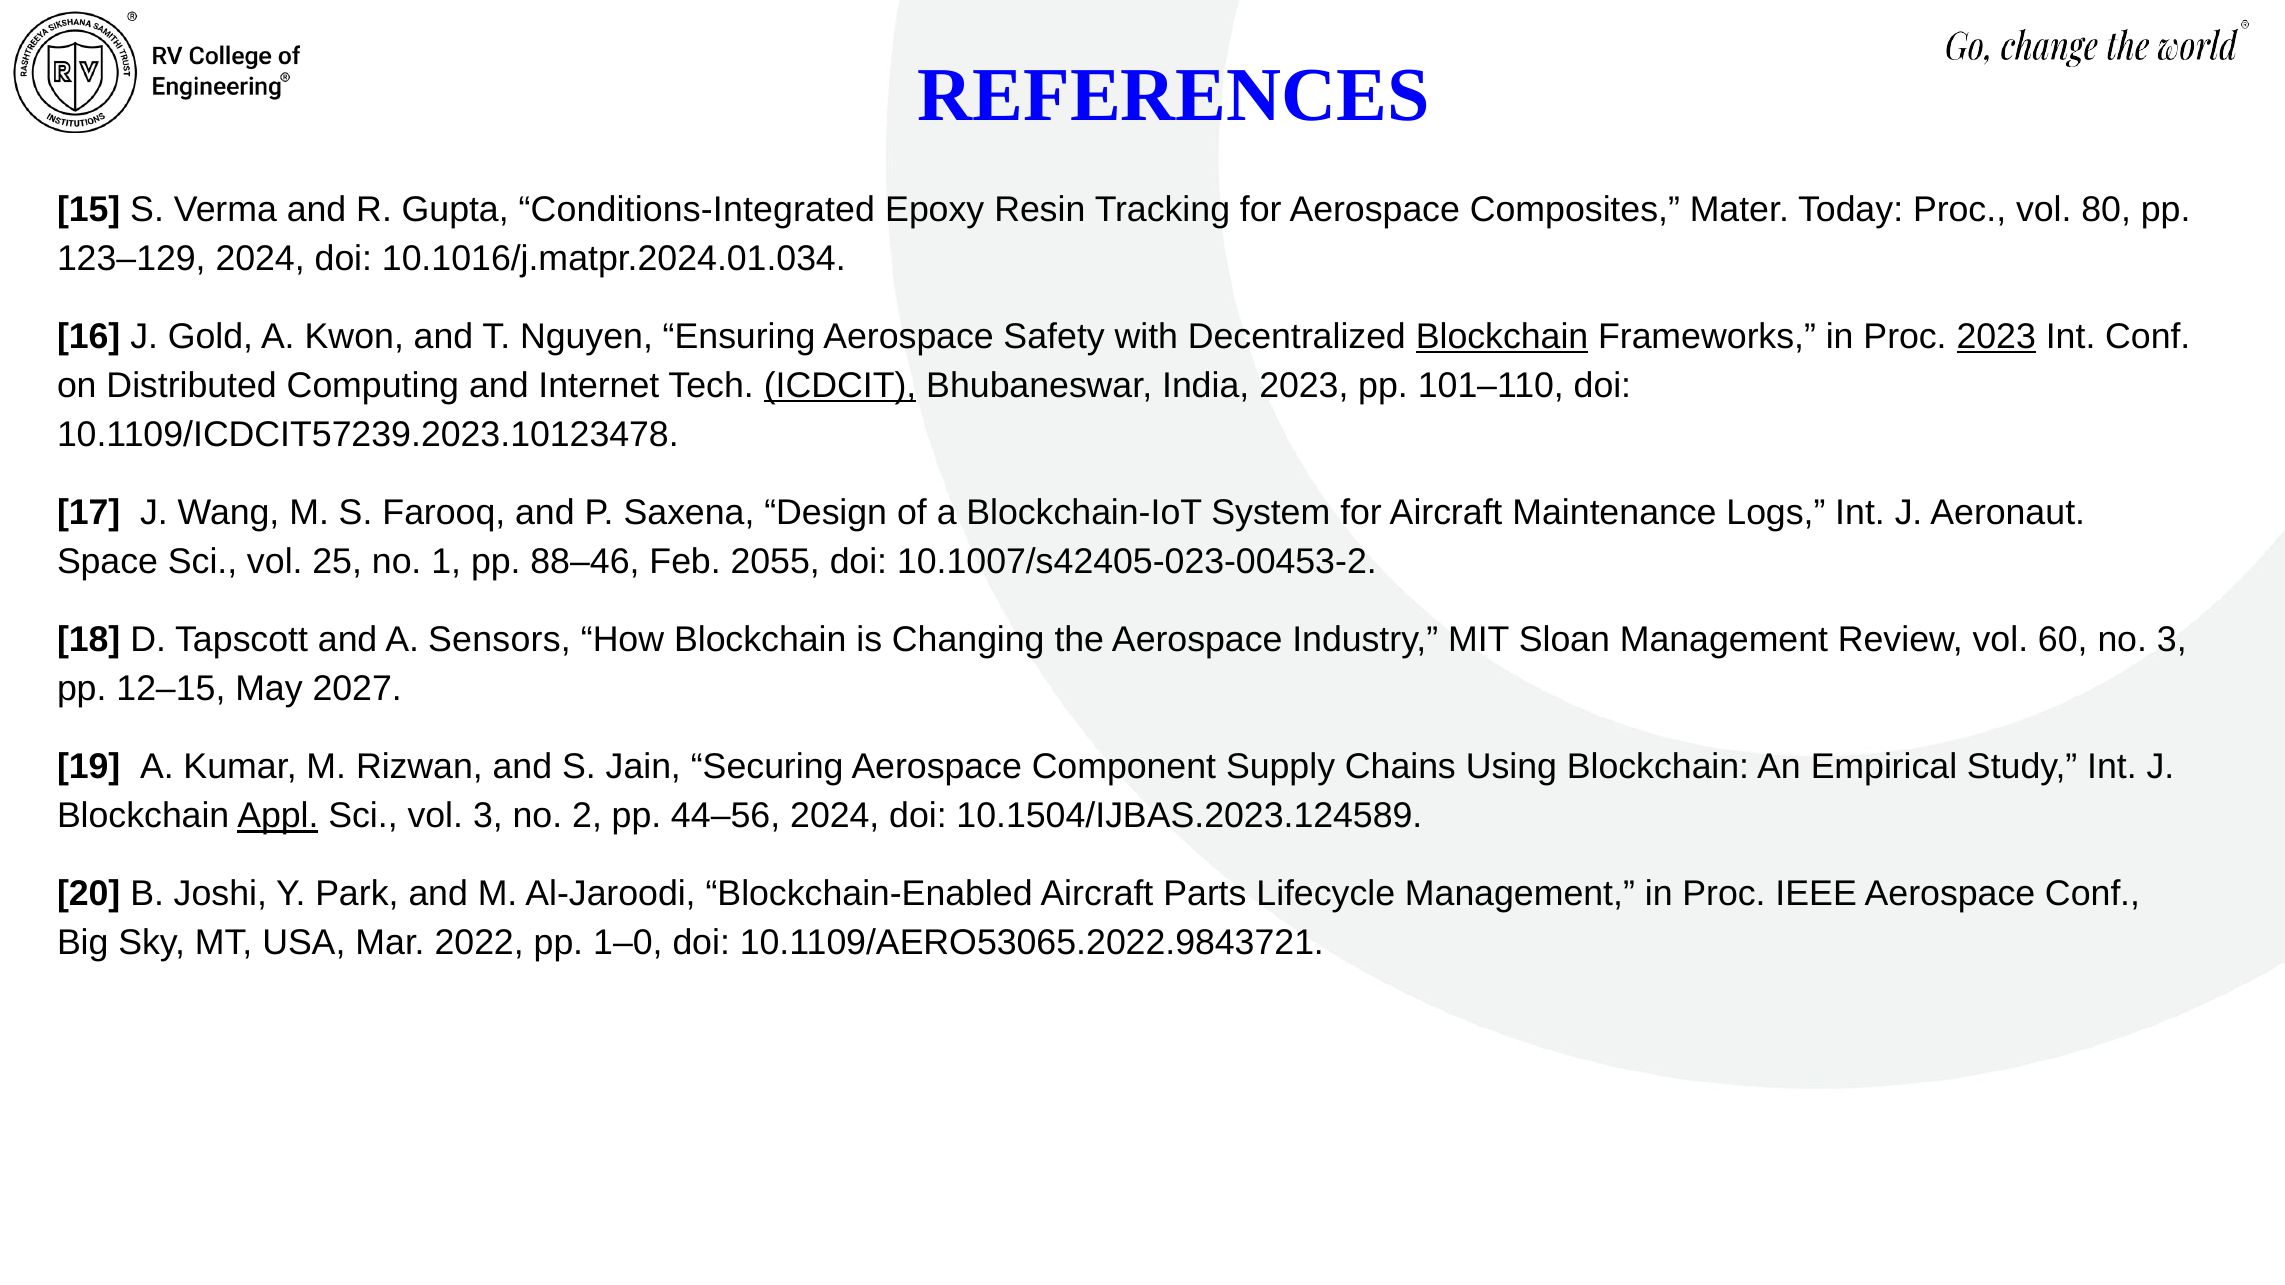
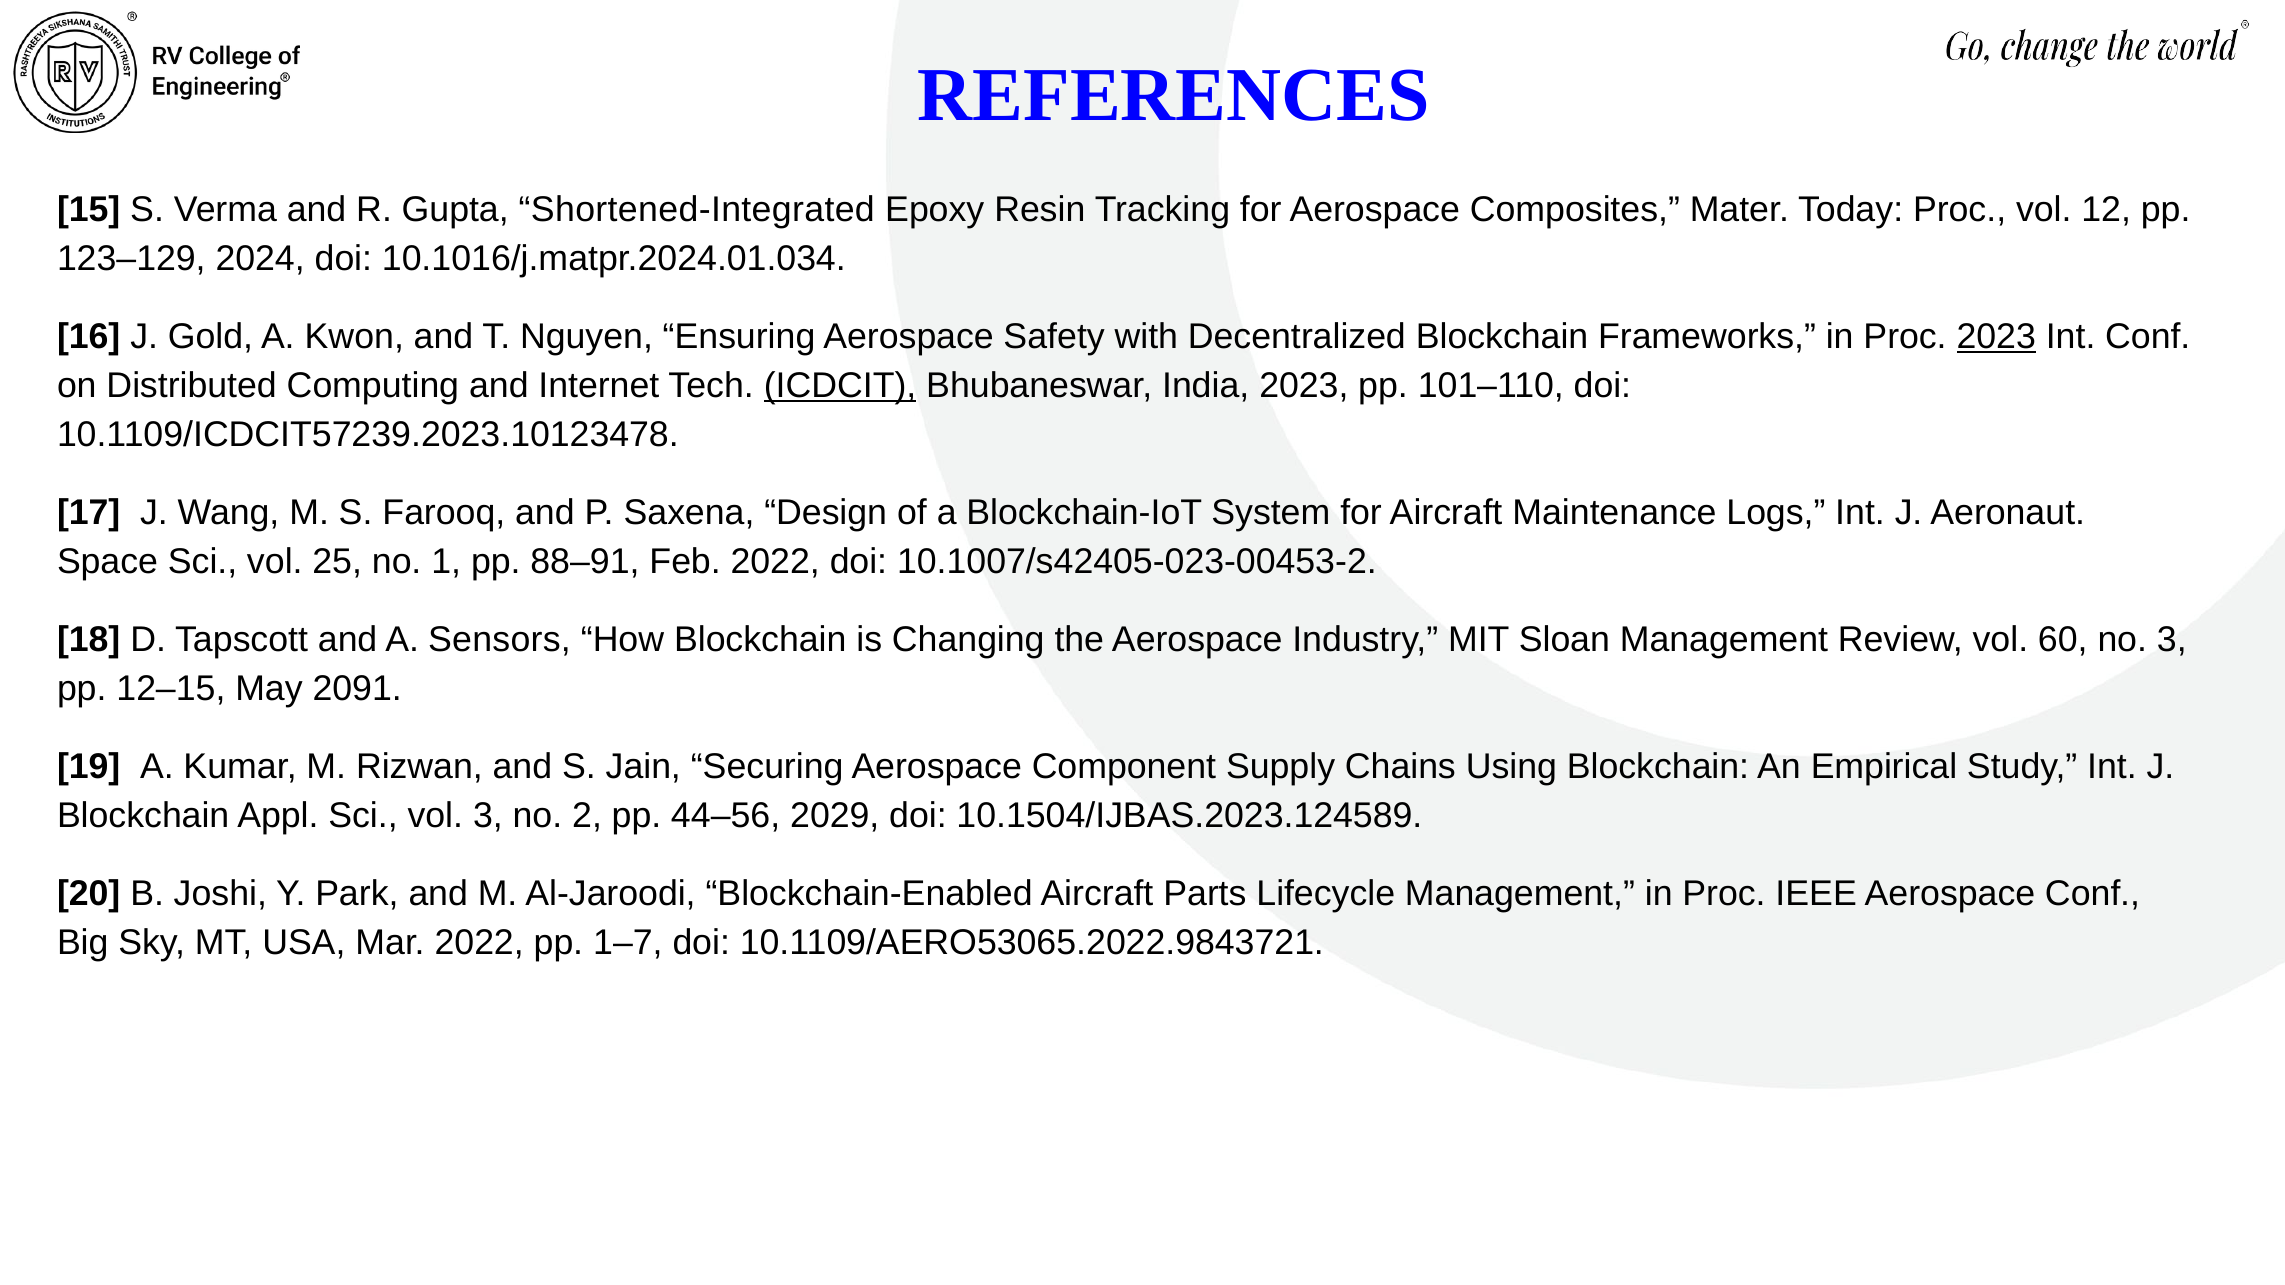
Conditions-Integrated: Conditions-Integrated -> Shortened-Integrated (697, 210)
80: 80 -> 12 (2106, 210)
Blockchain underline: present -> none (1502, 337)
88–46: 88–46 -> 88–91 (585, 562)
Feb 2055: 2055 -> 2022 (775, 562)
2027: 2027 -> 2091 (357, 689)
Appl underline: present -> none (278, 816)
44–56 2024: 2024 -> 2029 (835, 816)
1–0: 1–0 -> 1–7 (628, 943)
